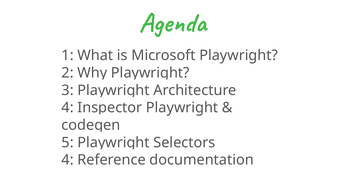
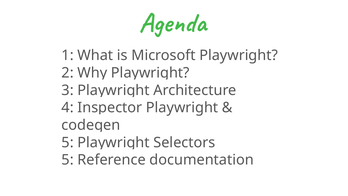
4: 4 -> 5 (68, 160)
